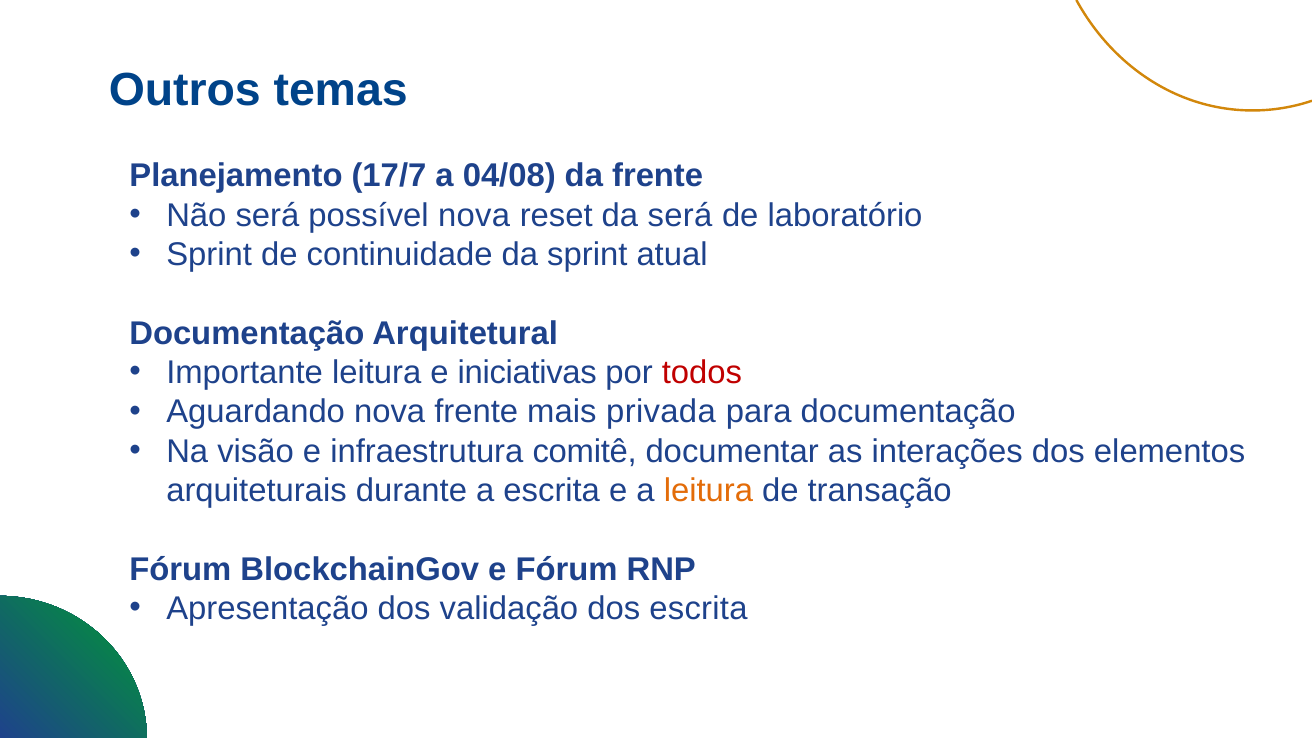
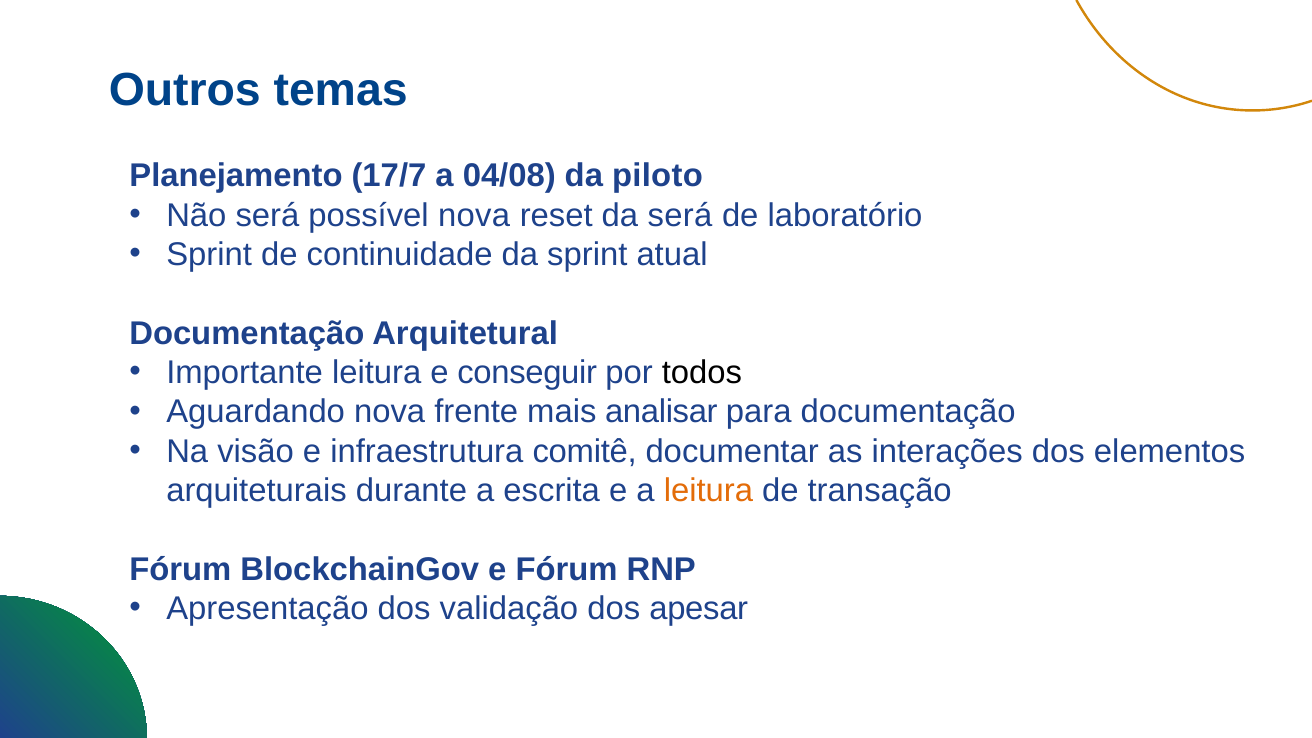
da frente: frente -> piloto (657, 176)
iniciativas: iniciativas -> conseguir (527, 373)
todos colour: red -> black (702, 373)
privada: privada -> analisar (661, 412)
dos escrita: escrita -> apesar (699, 609)
